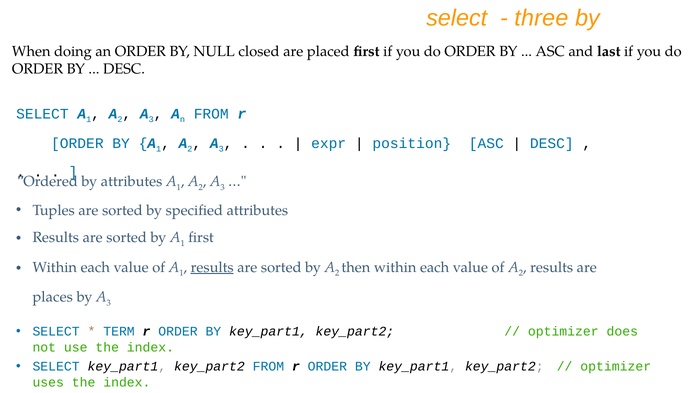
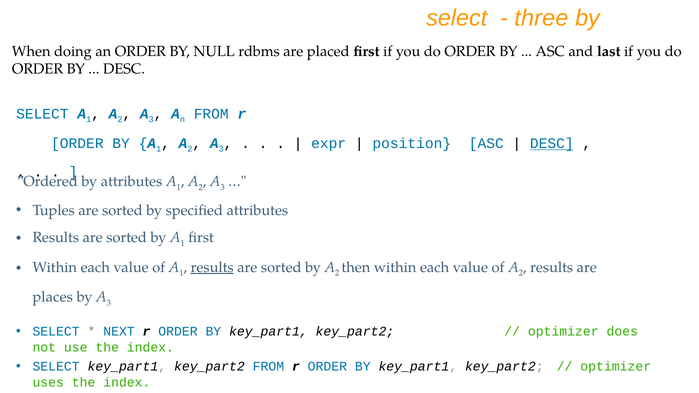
closed: closed -> rdbms (259, 51)
DESC underline: none -> present (552, 144)
TERM: TERM -> NEXT (119, 332)
